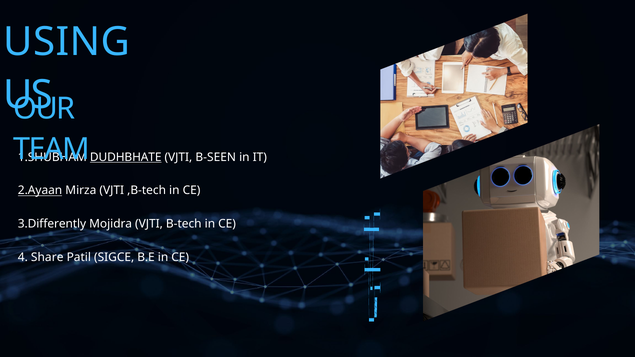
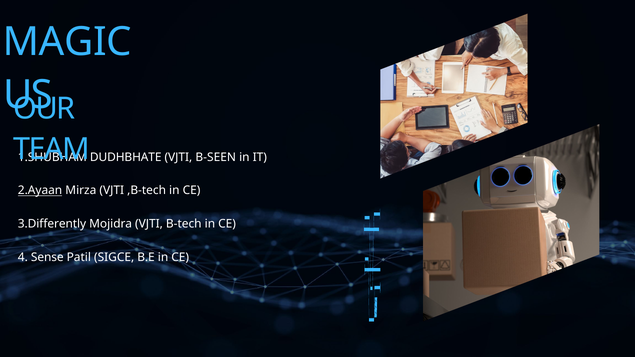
USING: USING -> MAGIC (67, 42)
DUDHBHATE underline: present -> none (126, 157)
Share: Share -> Sense (47, 257)
